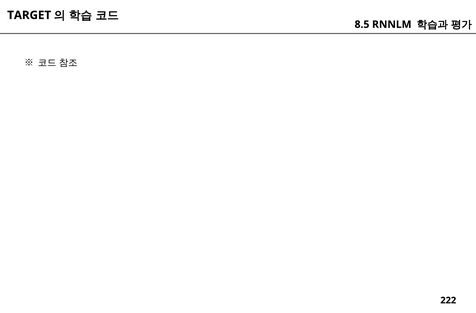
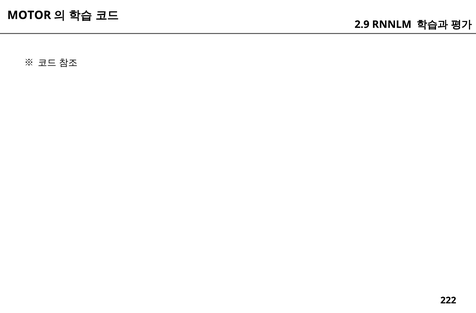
TARGET: TARGET -> MOTOR (29, 15)
8.5: 8.5 -> 2.9 (362, 24)
